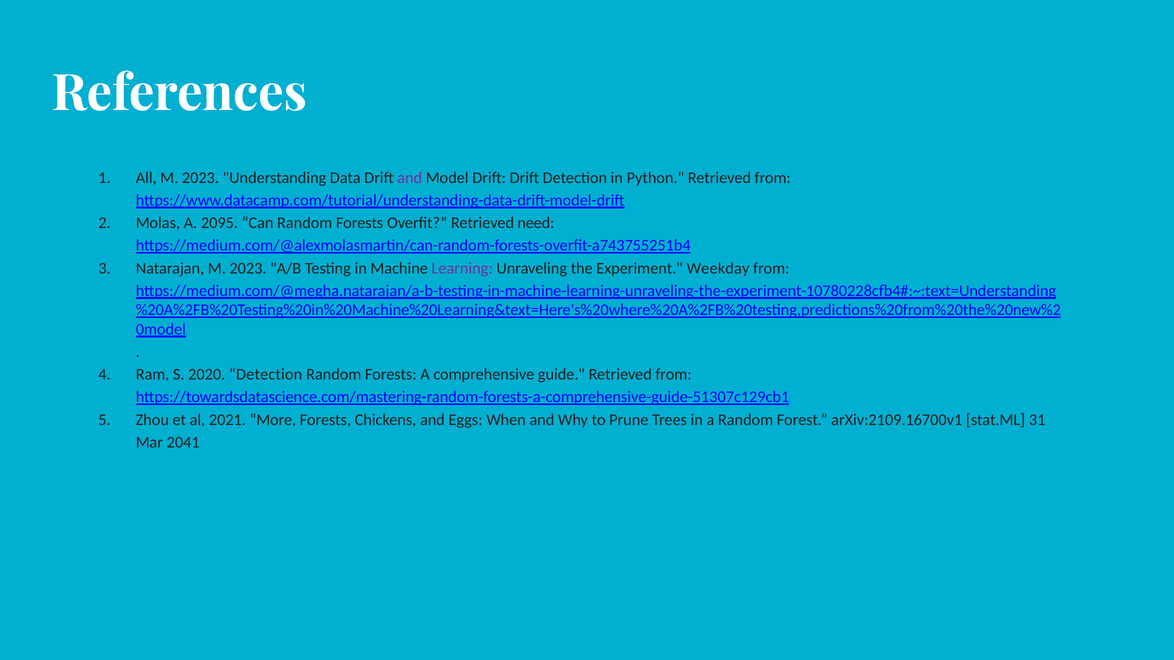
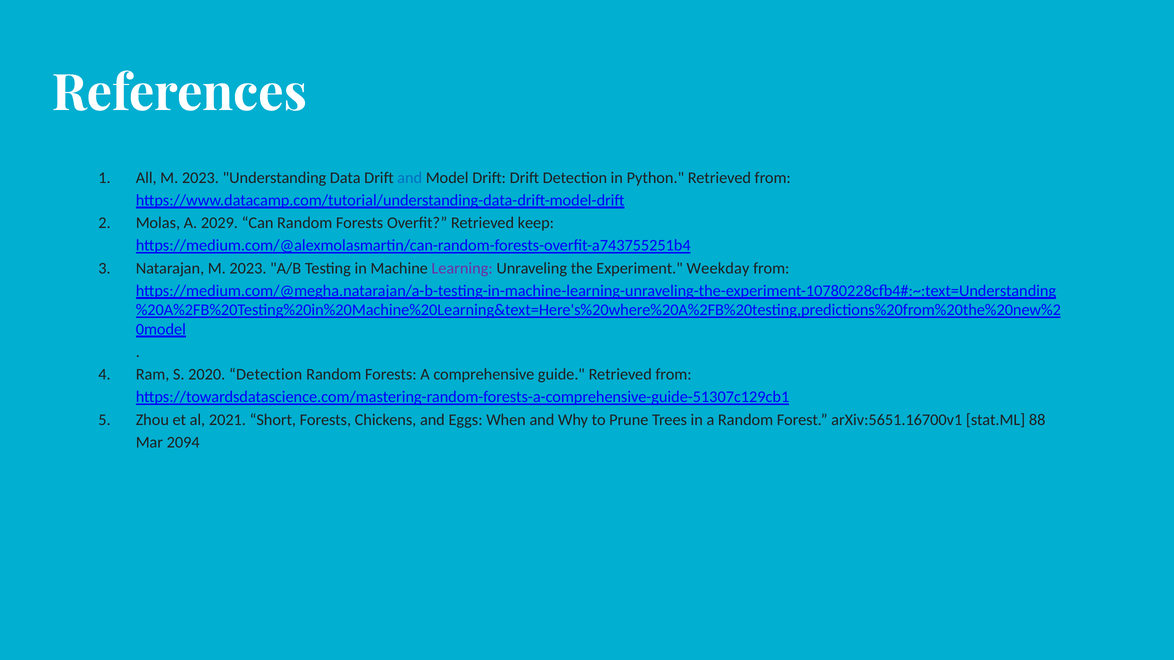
and colour: purple -> blue (410, 178)
2095: 2095 -> 2029 (219, 223)
need: need -> keep (536, 223)
More: More -> Short (273, 420)
arXiv:2109.16700v1: arXiv:2109.16700v1 -> arXiv:5651.16700v1 (897, 420)
31: 31 -> 88 (1037, 420)
2041: 2041 -> 2094 (183, 442)
